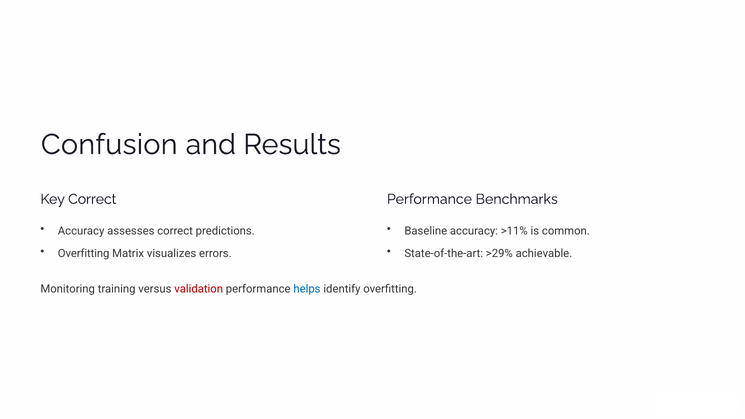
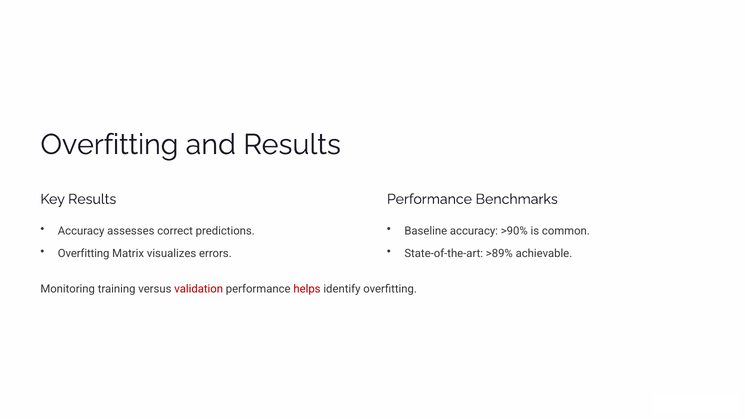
Confusion: Confusion -> Overfitting (109, 145)
Key Correct: Correct -> Results (92, 199)
>11%: >11% -> >90% (514, 231)
>29%: >29% -> >89% (499, 253)
helps colour: blue -> red (307, 289)
